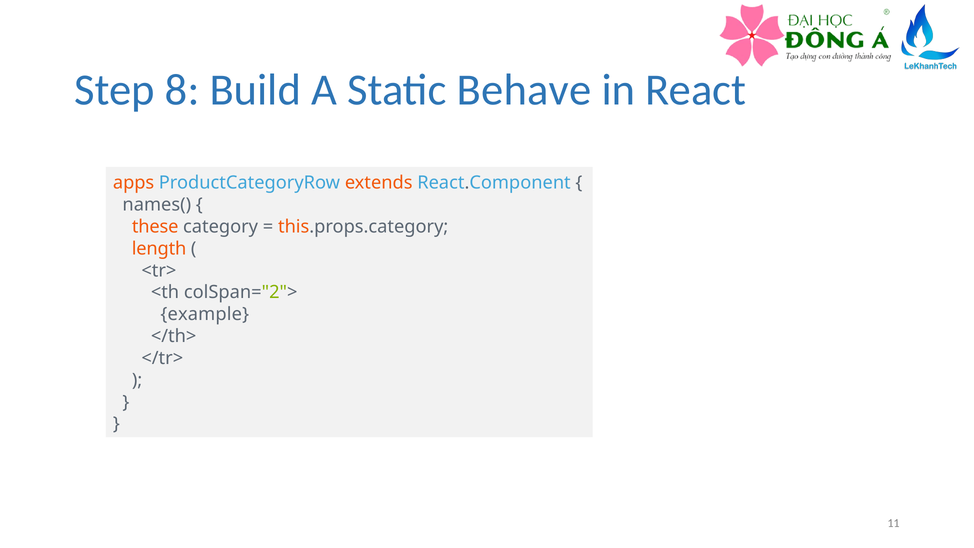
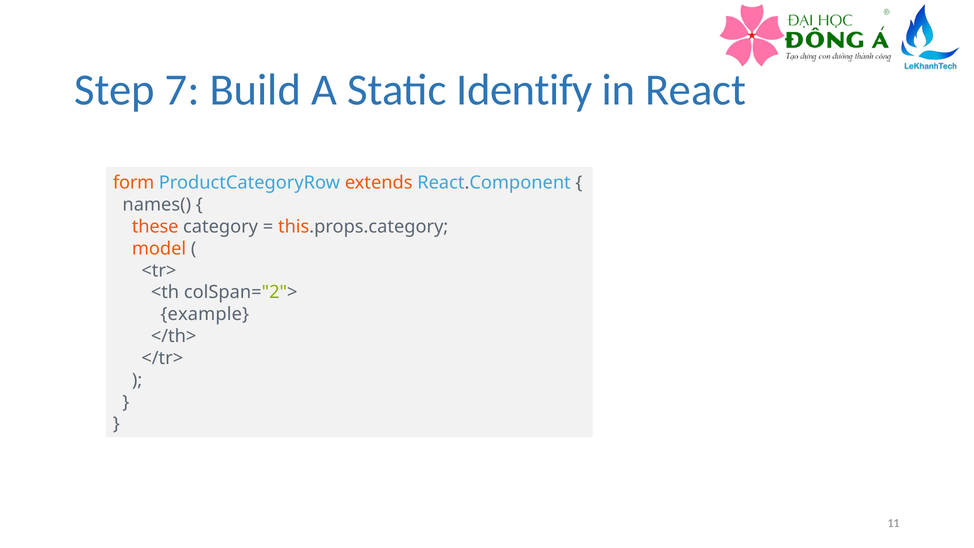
8: 8 -> 7 (182, 90)
Behave: Behave -> Identify (524, 90)
apps: apps -> form (134, 183)
length: length -> model (159, 249)
